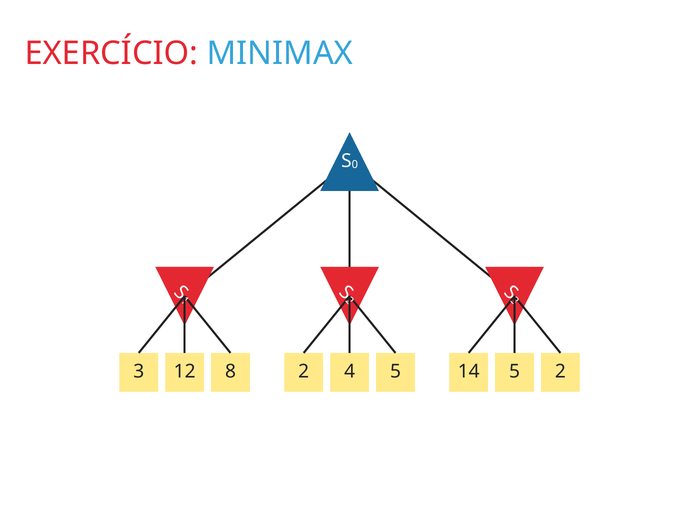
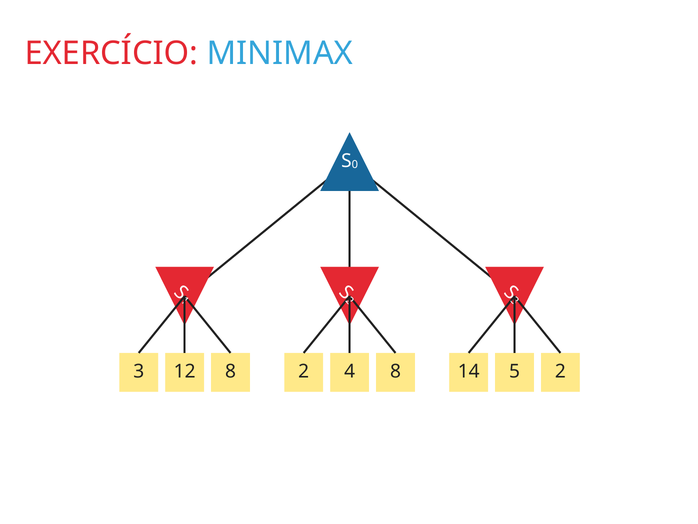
2 5: 5 -> 8 (395, 371)
